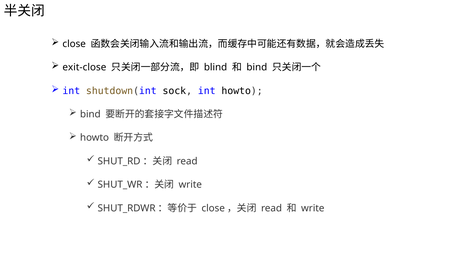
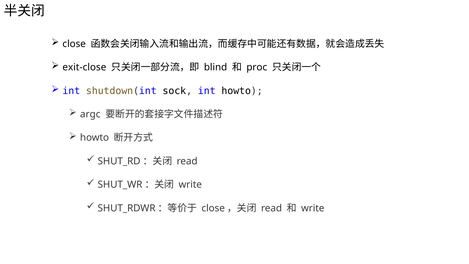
bind: bind -> proc (257, 67)
bind: bind -> argc (90, 114)
